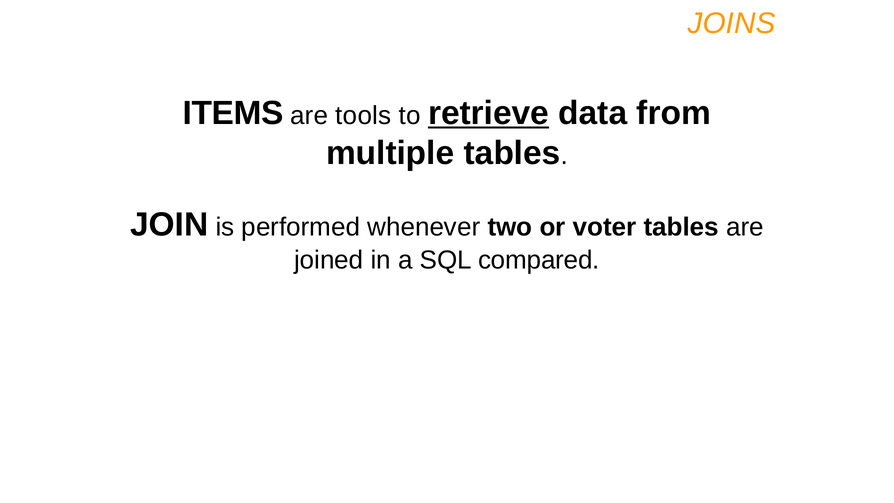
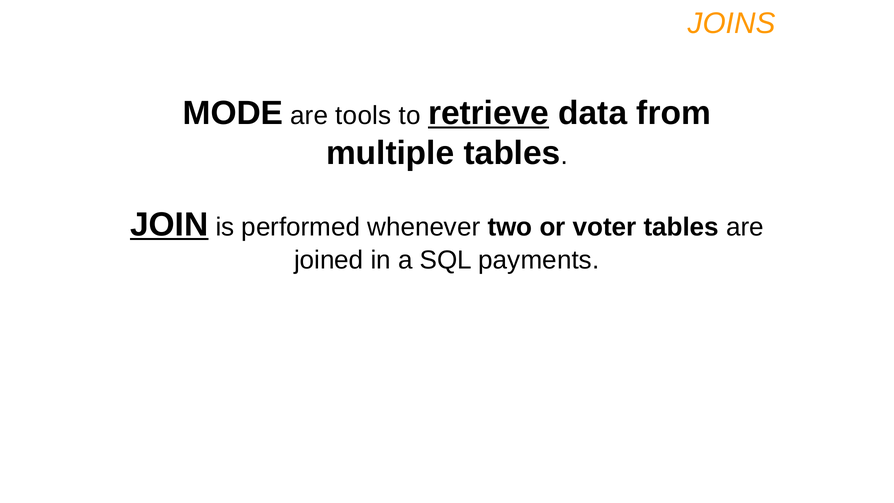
ITEMS: ITEMS -> MODE (233, 113)
JOIN underline: none -> present (169, 225)
compared: compared -> payments (539, 260)
